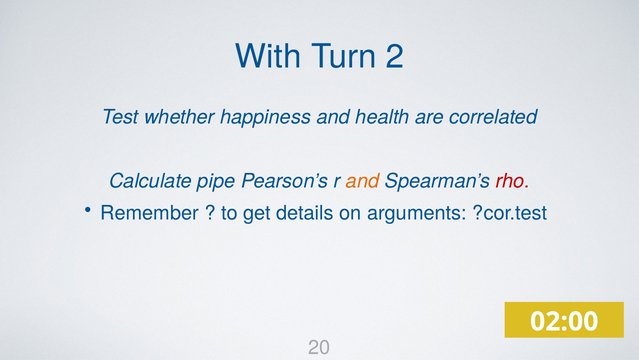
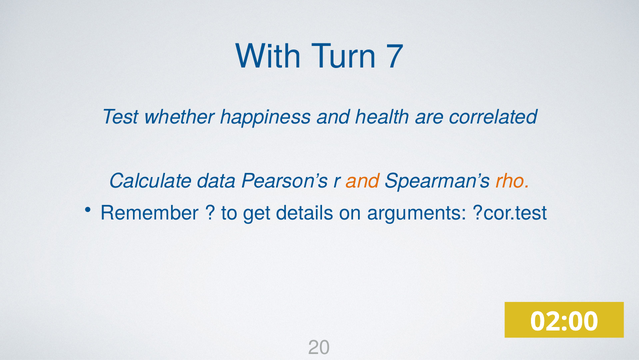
2: 2 -> 7 (395, 57)
pipe: pipe -> data (217, 181)
rho colour: red -> orange (513, 181)
